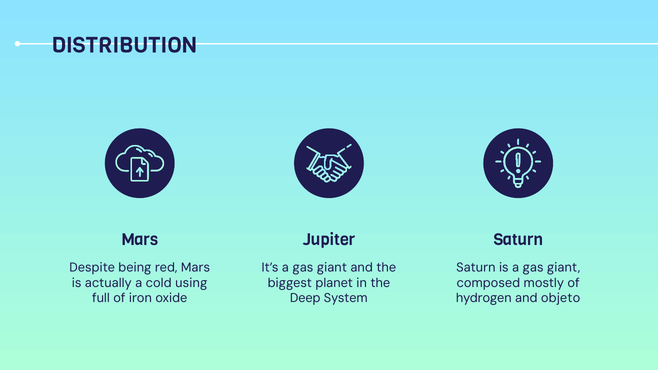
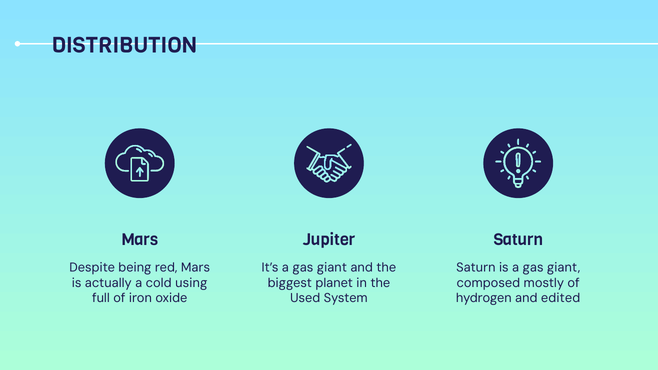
Deep: Deep -> Used (305, 298)
objeto: objeto -> edited (561, 298)
